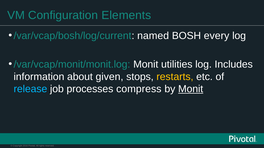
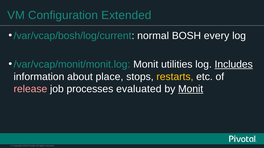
Elements: Elements -> Extended (126, 15)
named: named -> normal (153, 36)
Includes underline: none -> present (234, 65)
given: given -> place (109, 77)
release colour: light blue -> pink (30, 89)
compress: compress -> evaluated (139, 89)
